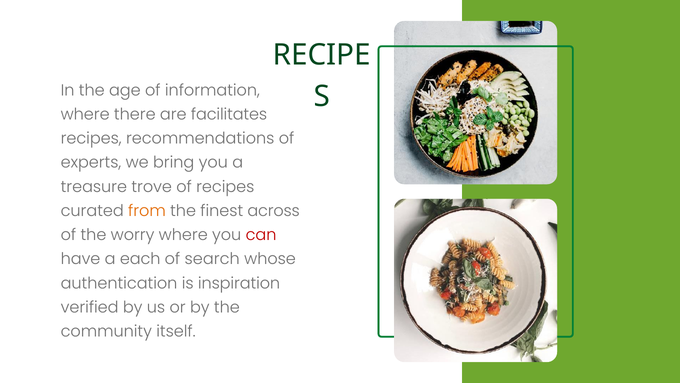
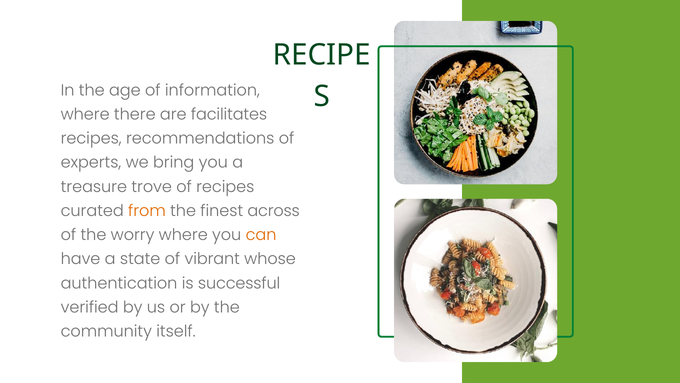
can colour: red -> orange (261, 235)
each: each -> state (140, 259)
search: search -> vibrant (212, 259)
inspiration: inspiration -> successful (239, 283)
